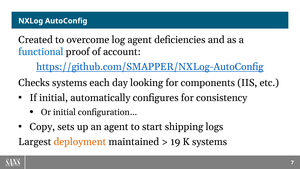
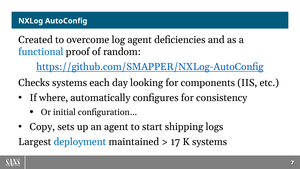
account: account -> random (122, 52)
If initial: initial -> where (54, 98)
deployment colour: orange -> blue (80, 142)
19: 19 -> 17 (175, 142)
